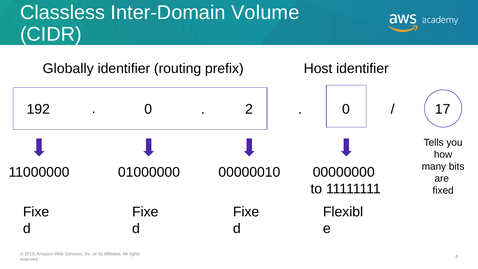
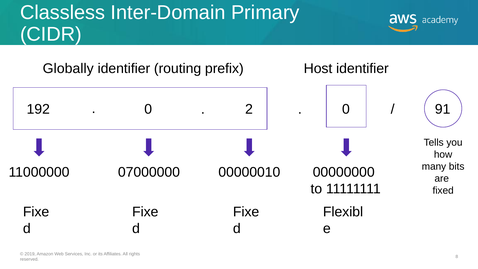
Volume: Volume -> Primary (265, 13)
17: 17 -> 91 (443, 109)
01000000: 01000000 -> 07000000 (149, 172)
